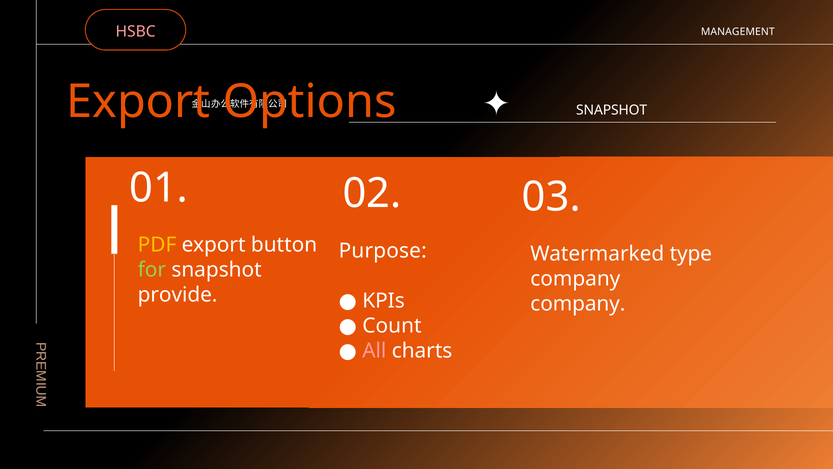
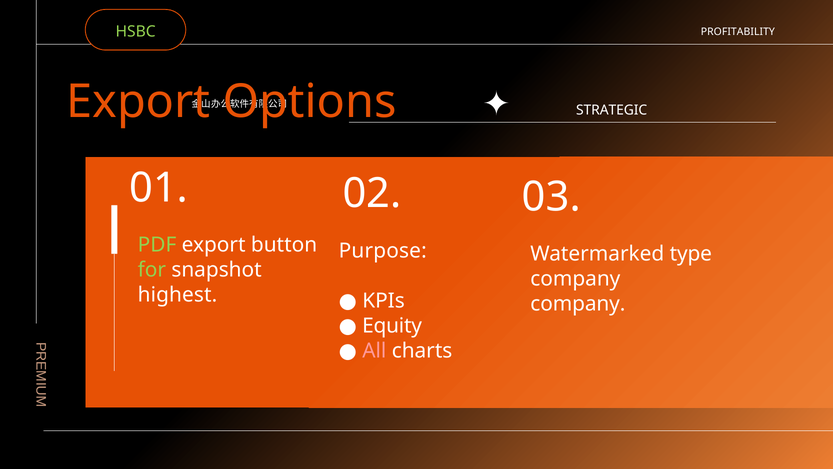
HSBC colour: pink -> light green (136, 32)
MANAGEMENT: MANAGEMENT -> PROFITABILITY (738, 32)
SNAPSHOT: SNAPSHOT -> STRATEGIC (612, 110)
PDF colour: yellow -> light green (157, 245)
provide: provide -> highest (177, 295)
Count: Count -> Equity (392, 325)
